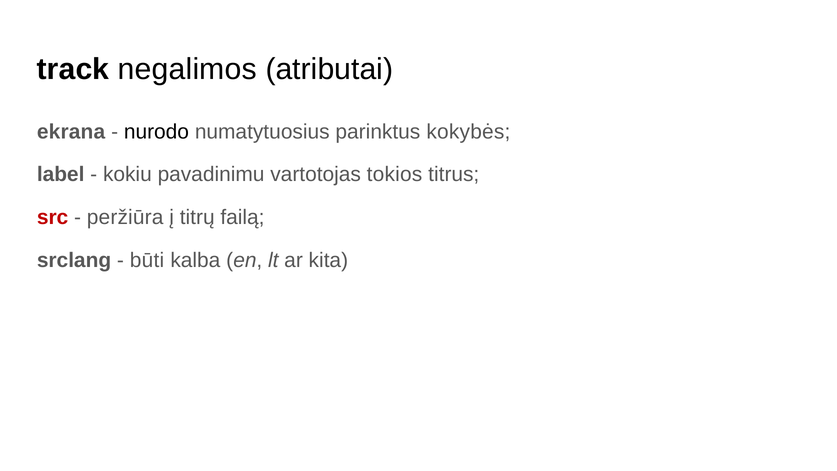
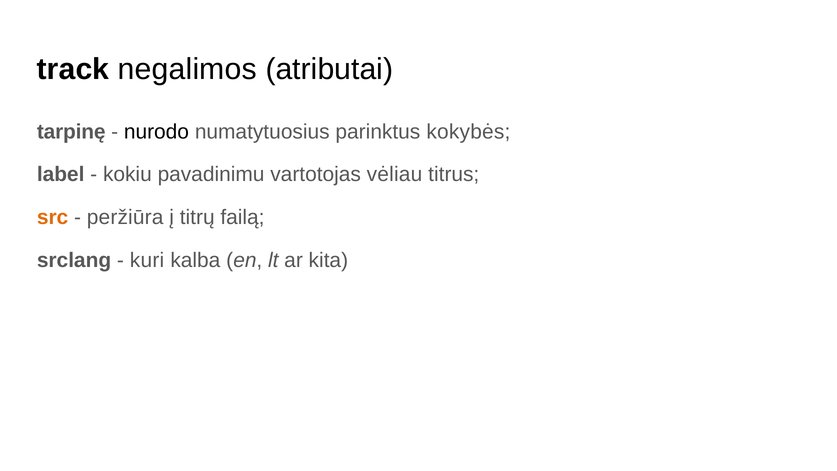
ekrana: ekrana -> tarpinę (71, 132)
tokios: tokios -> vėliau (394, 174)
src colour: red -> orange (53, 217)
būti: būti -> kuri (147, 260)
